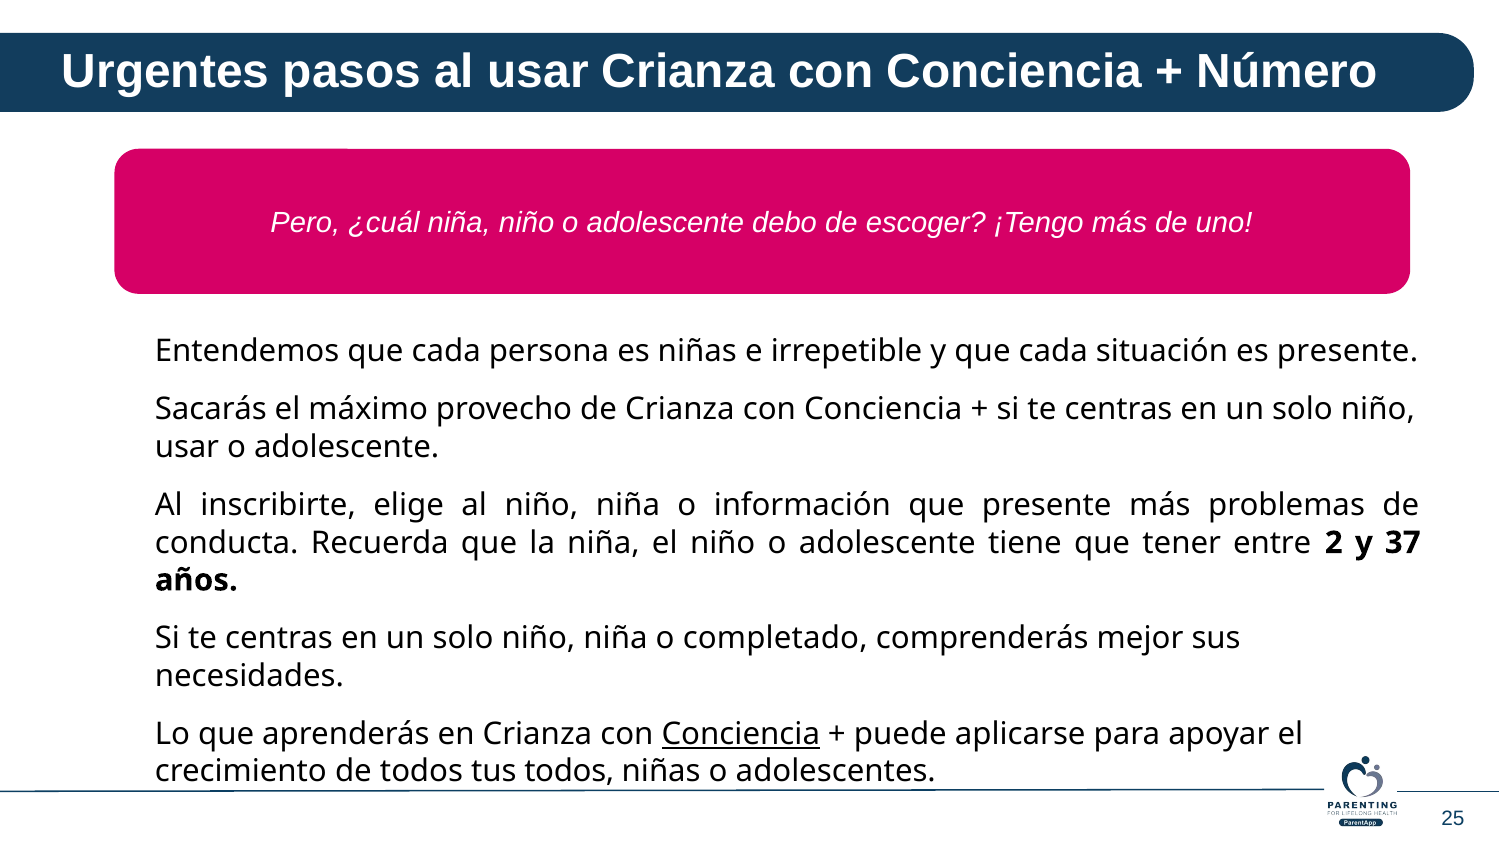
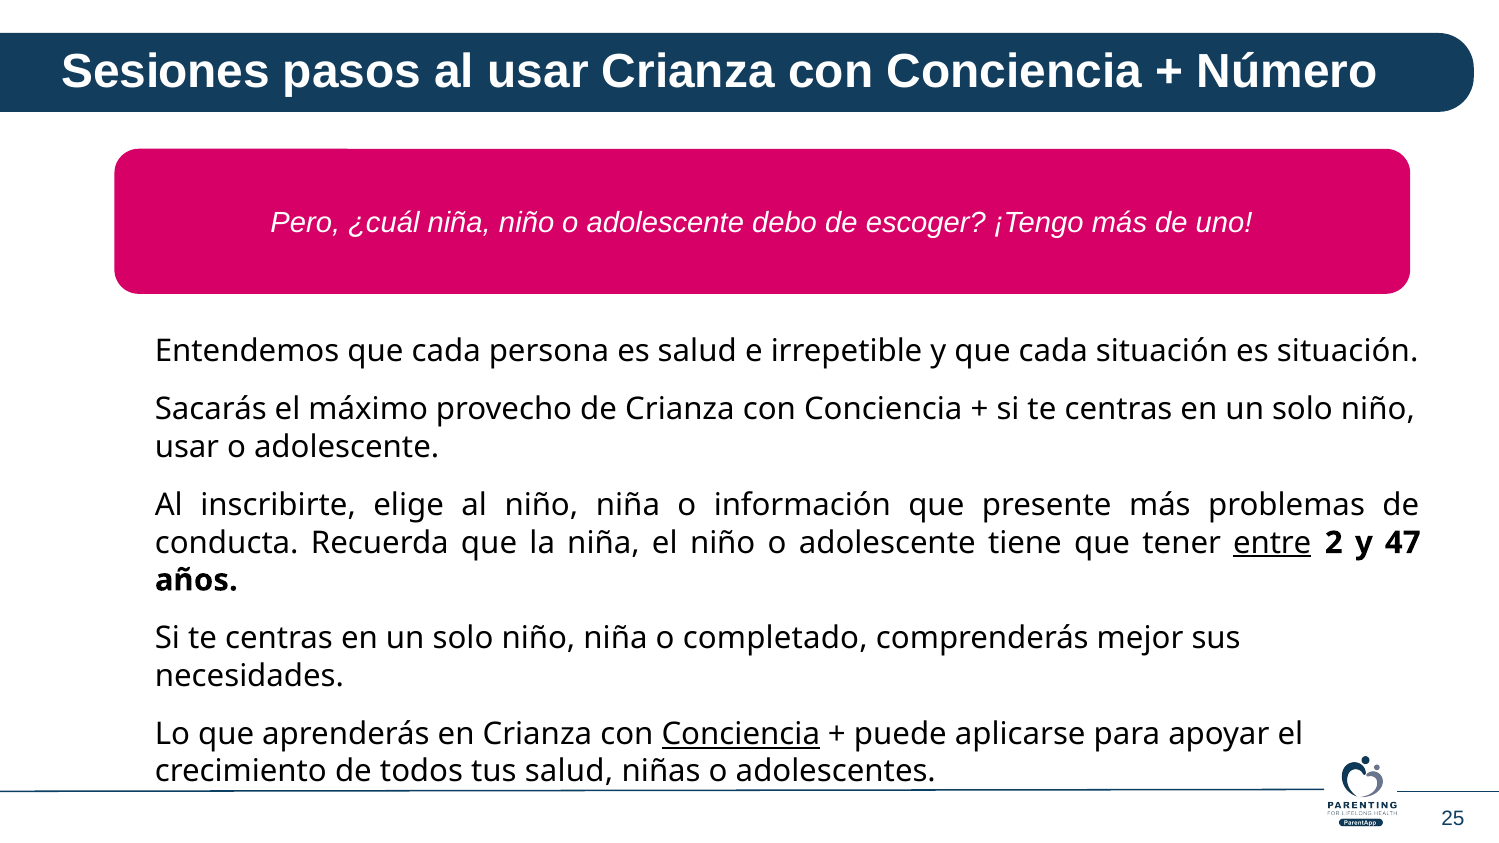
Urgentes: Urgentes -> Sesiones (166, 72)
es niñas: niñas -> salud (697, 351)
es presente: presente -> situación (1348, 351)
entre underline: none -> present (1272, 543)
37: 37 -> 47 (1403, 543)
tus todos: todos -> salud (569, 772)
